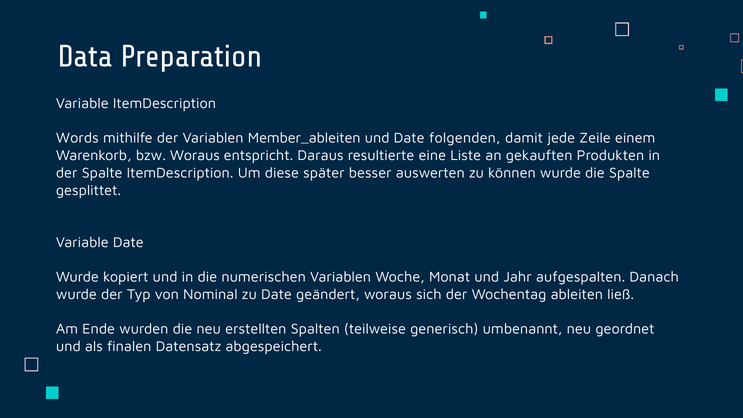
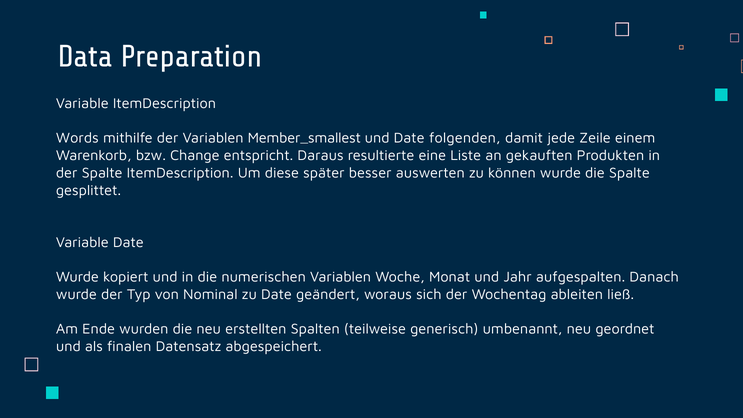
Member_ableiten: Member_ableiten -> Member_smallest (304, 138)
bzw Woraus: Woraus -> Change (195, 156)
